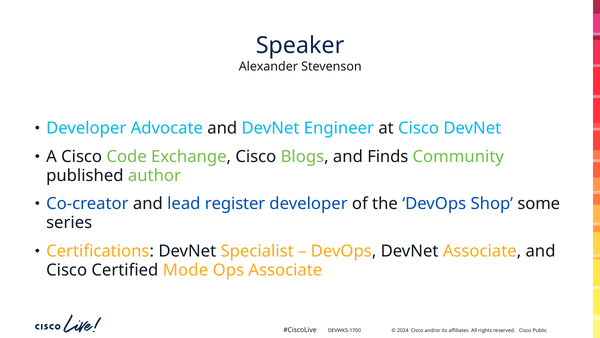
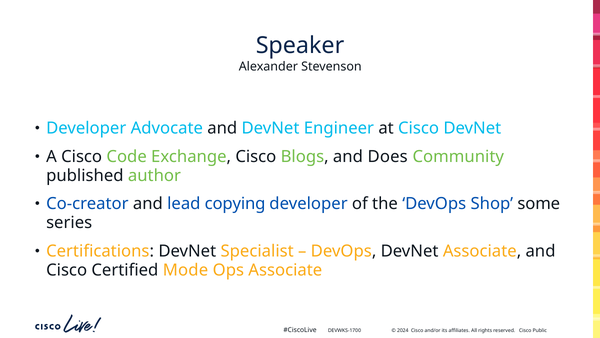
Finds: Finds -> Does (388, 156)
register: register -> copying (235, 204)
